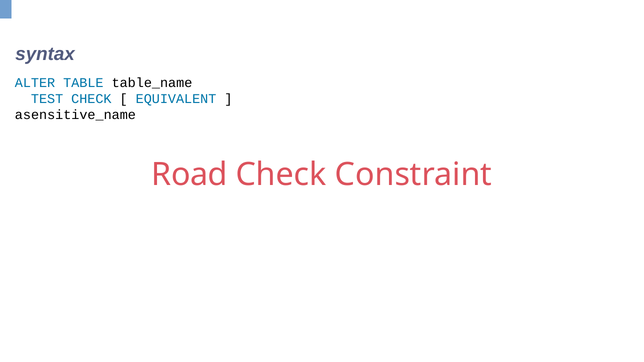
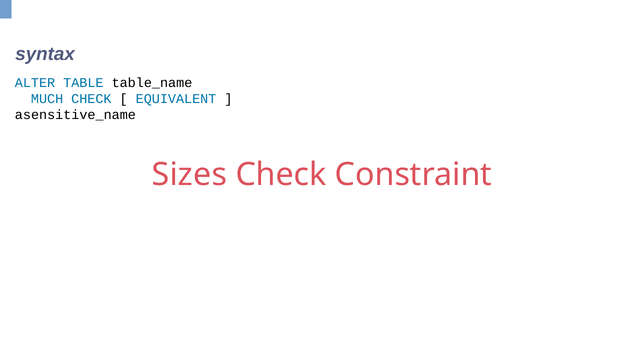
TEST: TEST -> MUCH (47, 99)
Road: Road -> Sizes (189, 175)
